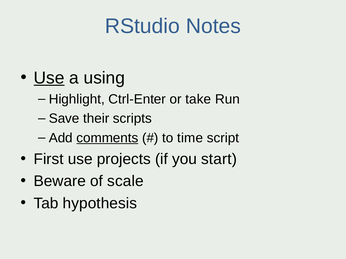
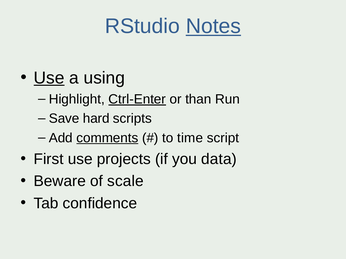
Notes underline: none -> present (213, 26)
Ctrl-Enter underline: none -> present (137, 99)
take: take -> than (198, 99)
their: their -> hard (96, 119)
start: start -> data (219, 159)
hypothesis: hypothesis -> confidence (100, 204)
